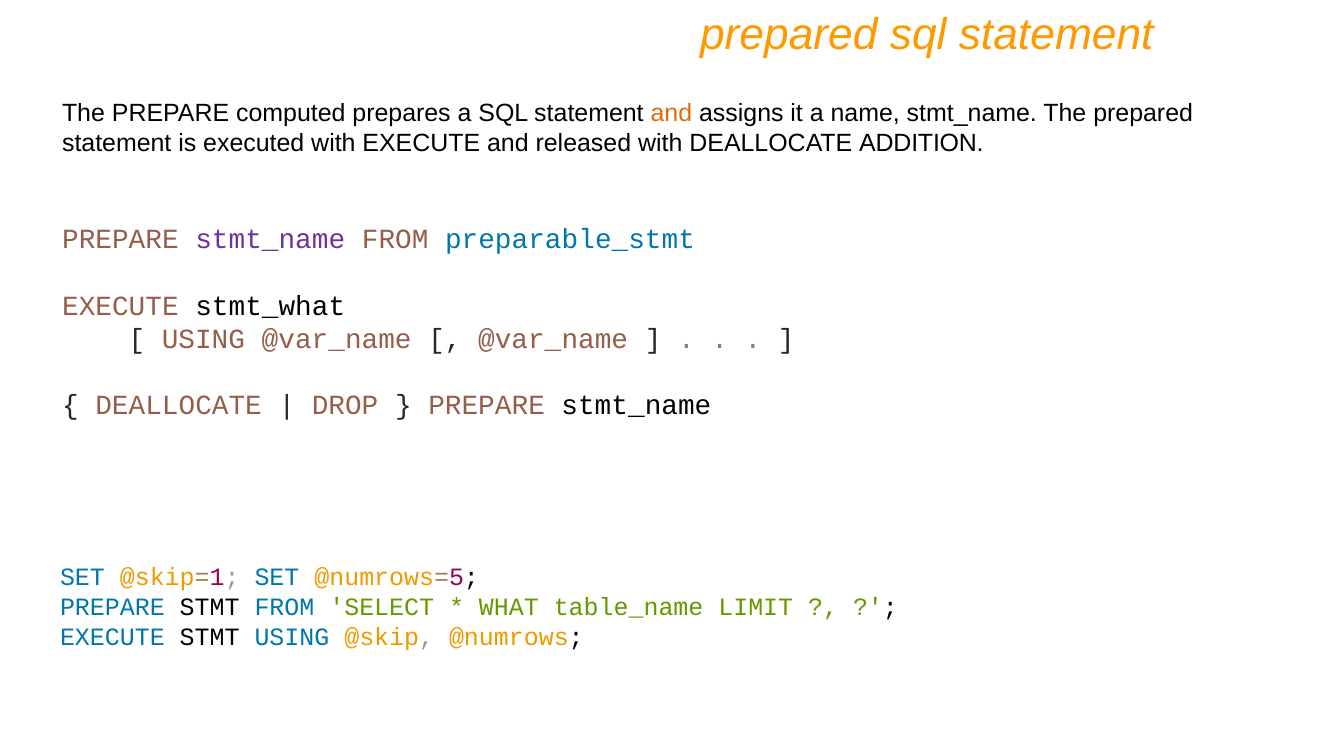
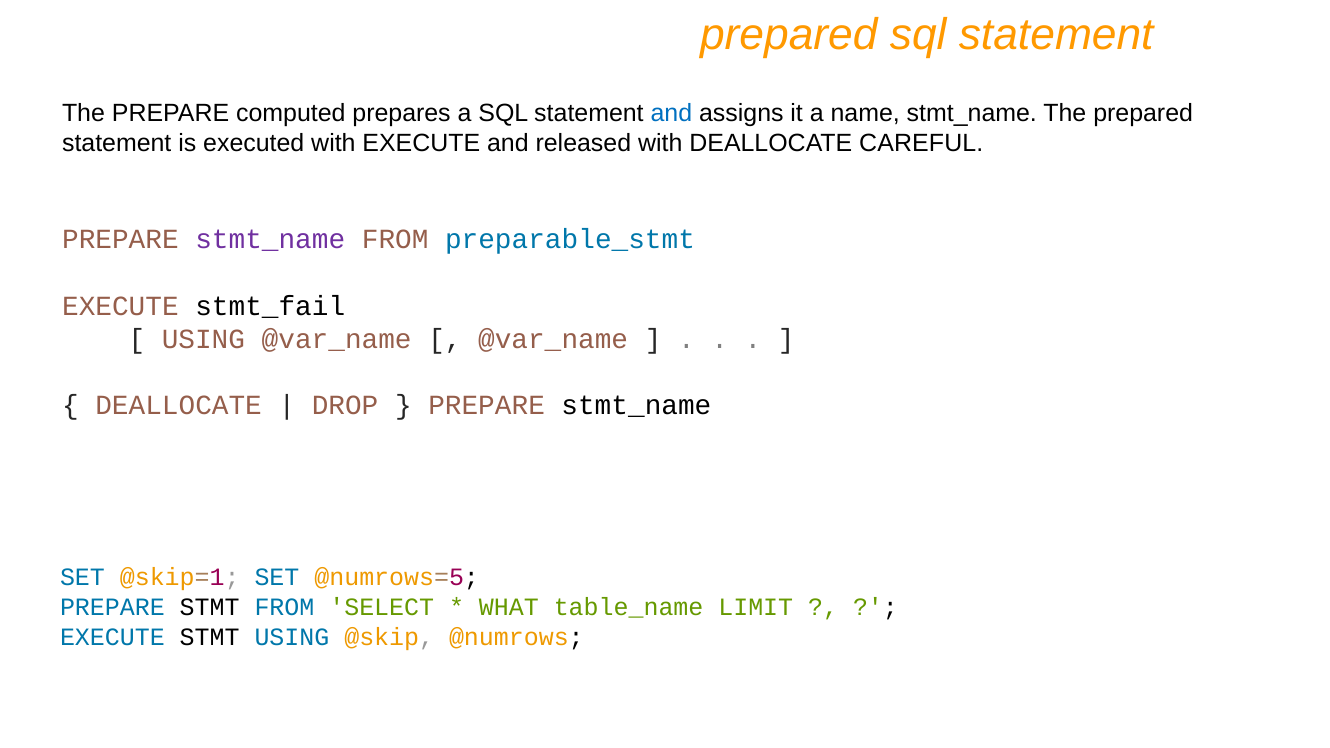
and colour: orange -> blue (671, 113)
ADDITION: ADDITION -> CAREFUL (921, 143)
stmt_what: stmt_what -> stmt_fail (270, 306)
